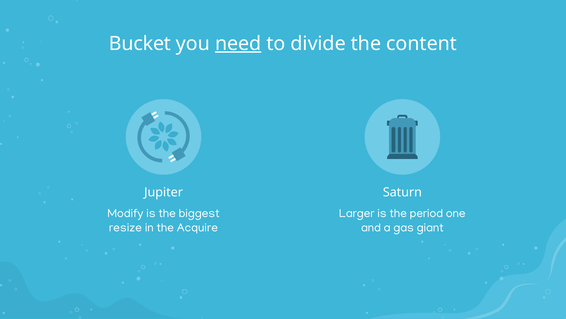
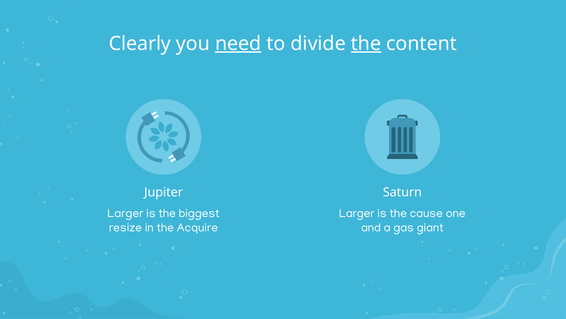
Bucket: Bucket -> Clearly (140, 43)
the underline: none -> present (366, 43)
Modify: Modify -> Larger (125, 213)
period: period -> cause (426, 213)
